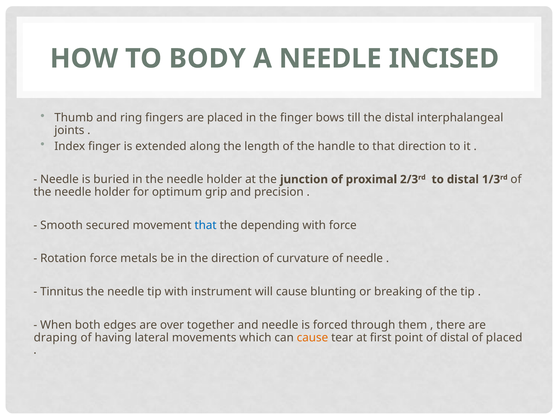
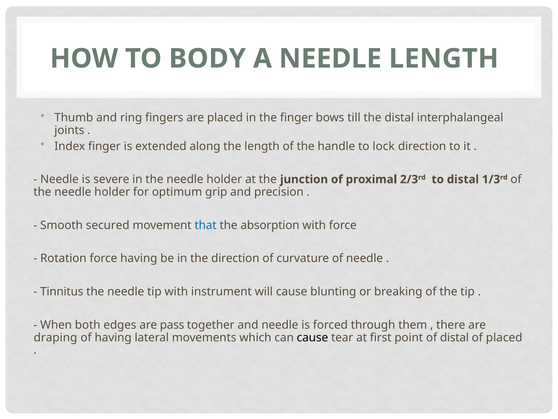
NEEDLE INCISED: INCISED -> LENGTH (444, 59)
to that: that -> lock (384, 146)
buried: buried -> severe (111, 179)
depending: depending -> absorption (270, 225)
force metals: metals -> having (139, 258)
over: over -> pass (172, 325)
cause colour: orange -> black (312, 337)
